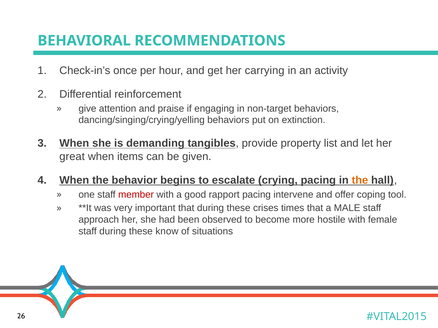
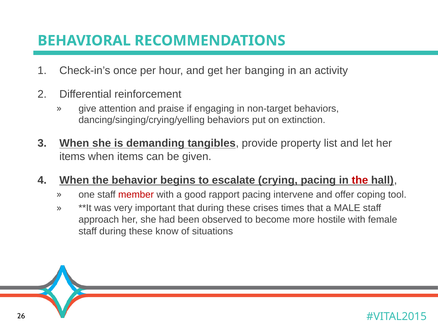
carrying: carrying -> banging (265, 71)
great: great -> items (72, 157)
the colour: orange -> red (360, 181)
